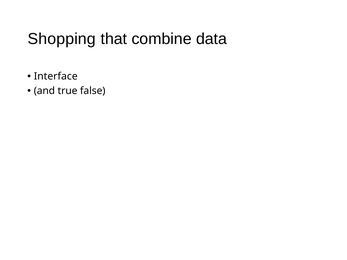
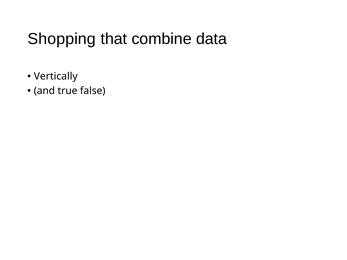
Interface: Interface -> Vertically (56, 76)
